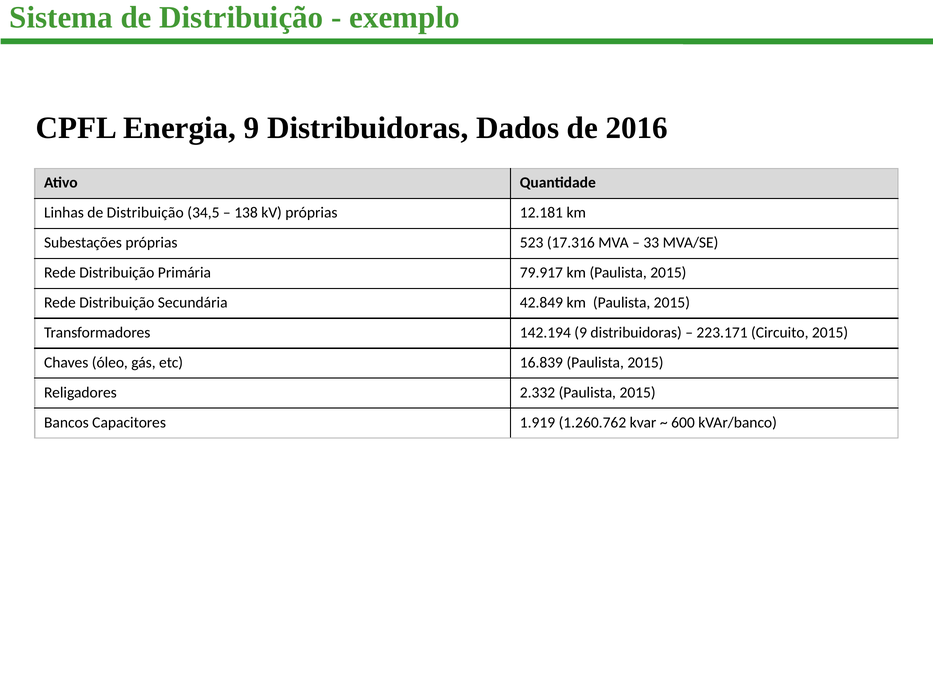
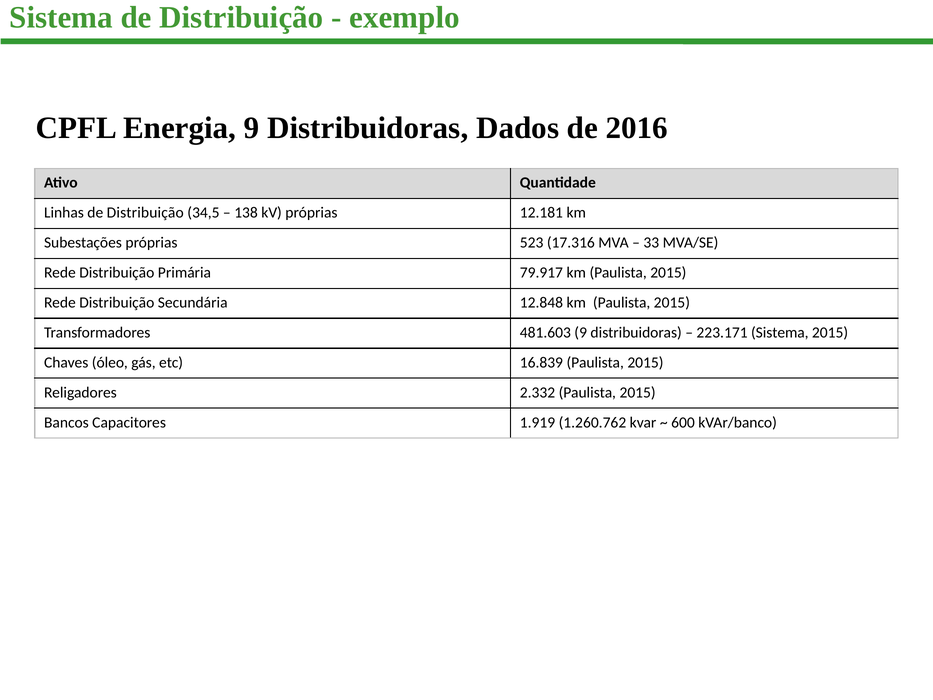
42.849: 42.849 -> 12.848 (541, 303)
142.194: 142.194 -> 481.603 (545, 332)
223.171 Circuito: Circuito -> Sistema (780, 332)
